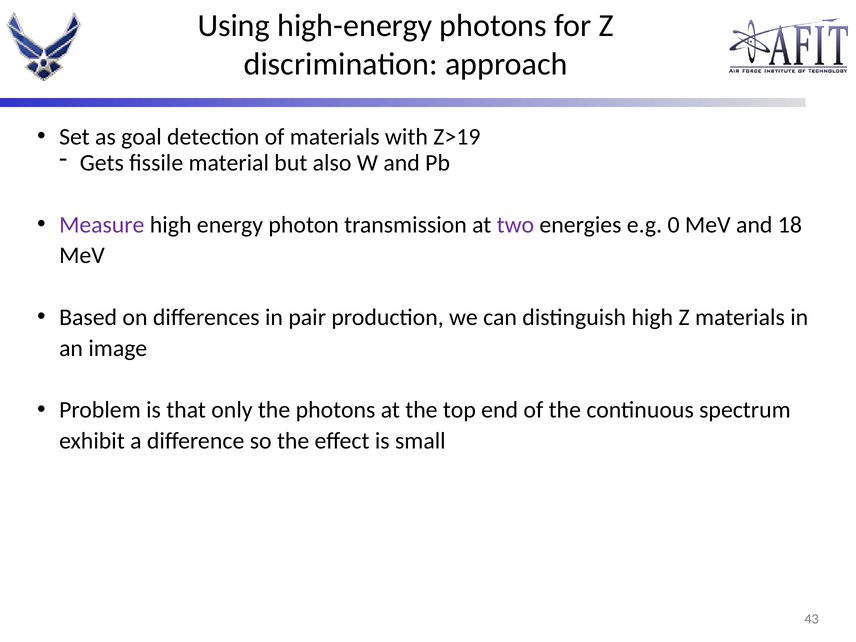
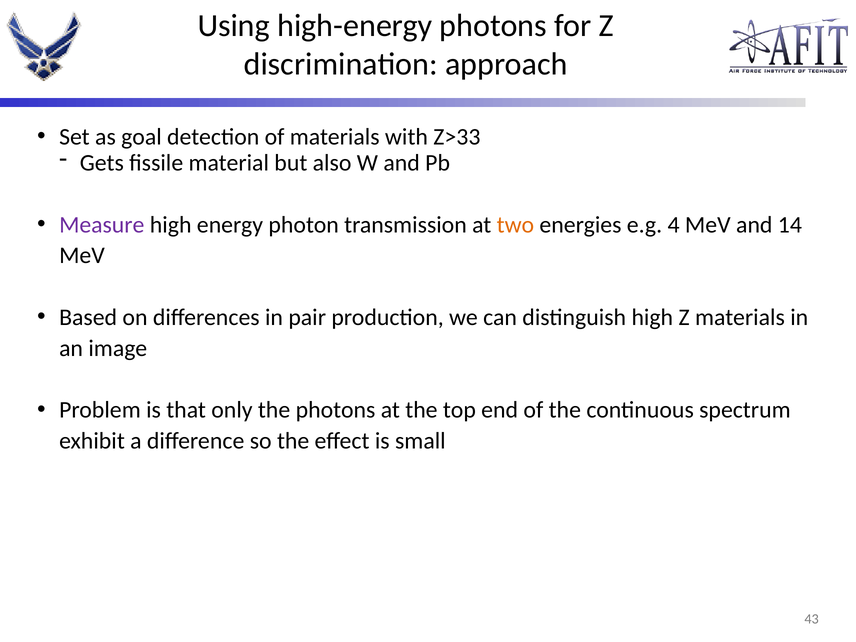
Z>19: Z>19 -> Z>33 (457, 137)
two colour: purple -> orange (515, 225)
0: 0 -> 4 (674, 225)
18: 18 -> 14 (790, 225)
